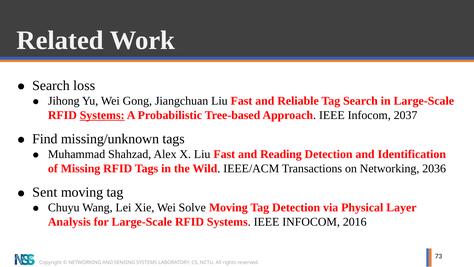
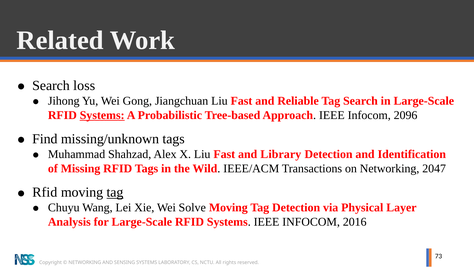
2037: 2037 -> 2096 (406, 115)
Reading: Reading -> Library (281, 154)
2036: 2036 -> 2047 (434, 168)
Sent: Sent -> Rfid (45, 192)
tag underline: none -> present (115, 192)
